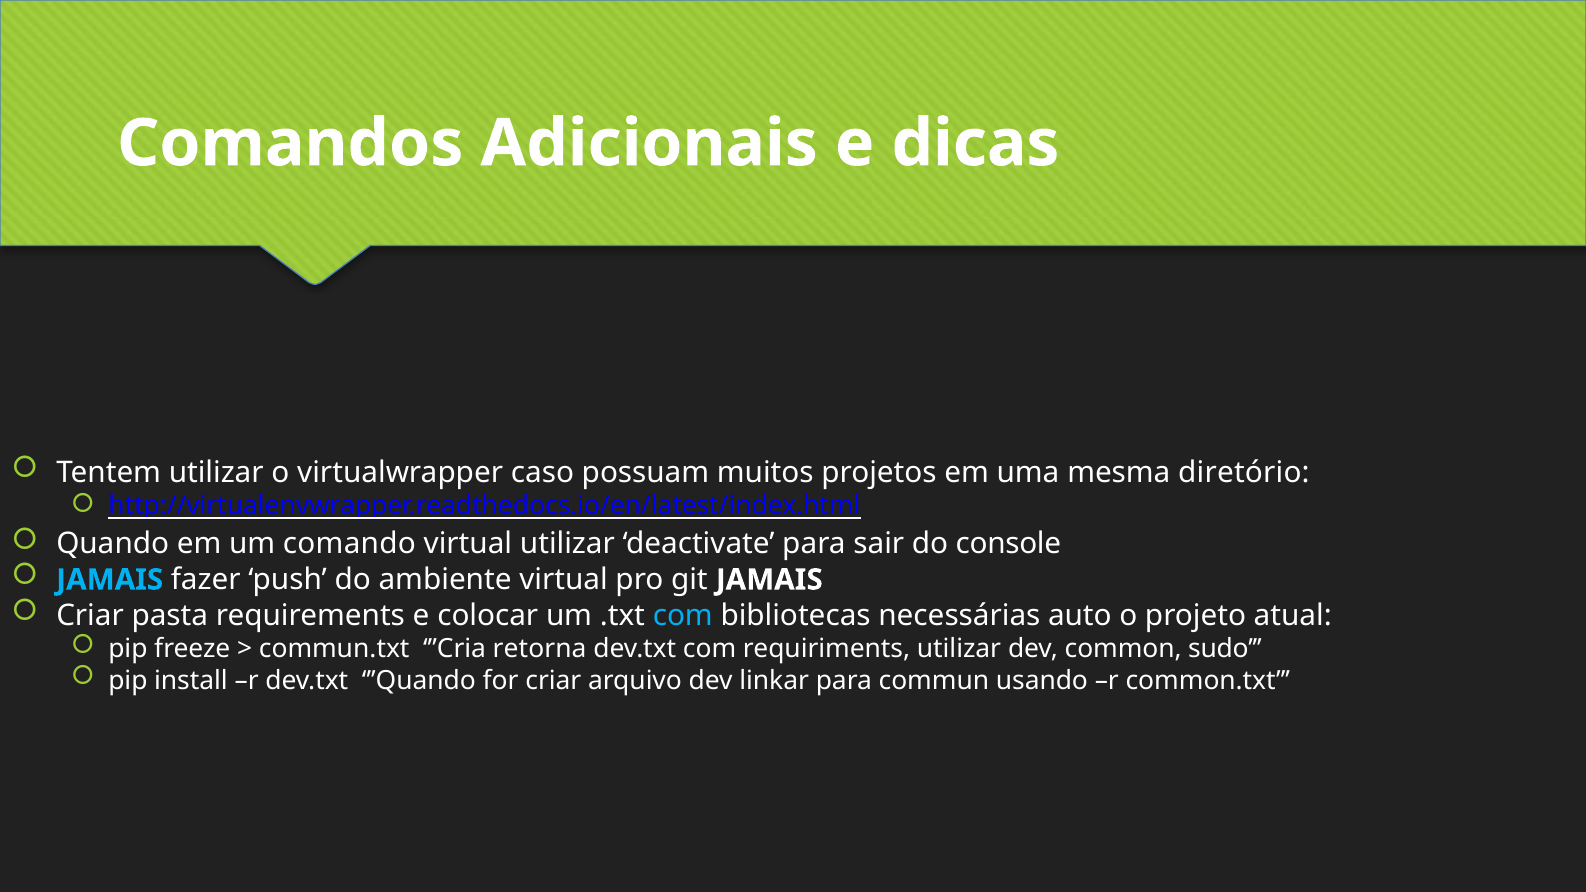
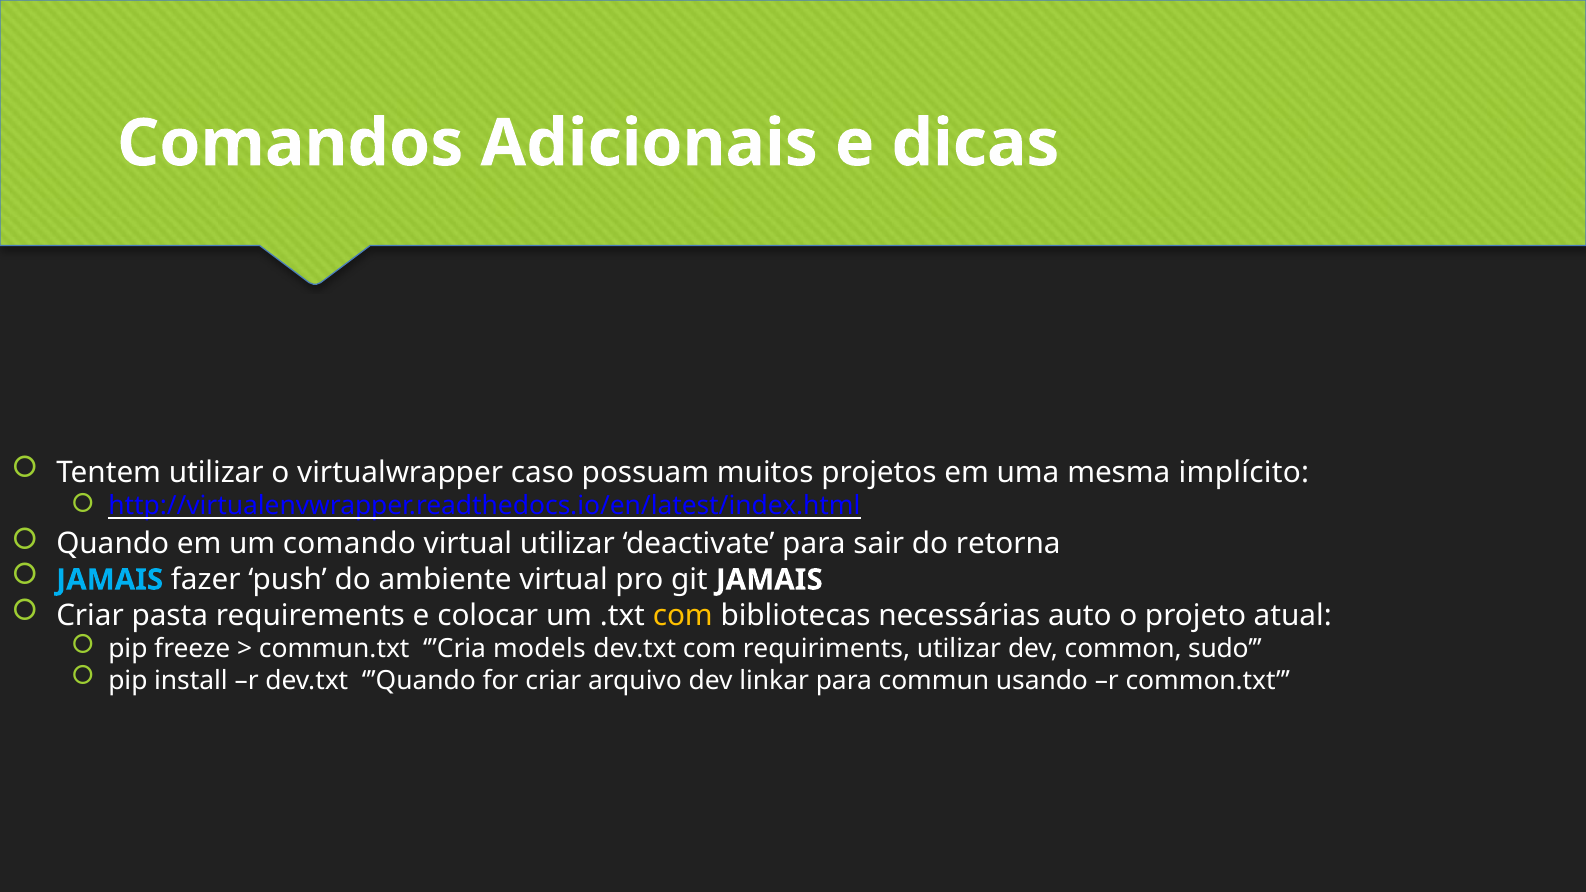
diretório: diretório -> implícito (1244, 473)
console: console -> retorna (1008, 544)
com colour: light blue -> yellow (683, 616)
retorna: retorna -> models (540, 649)
